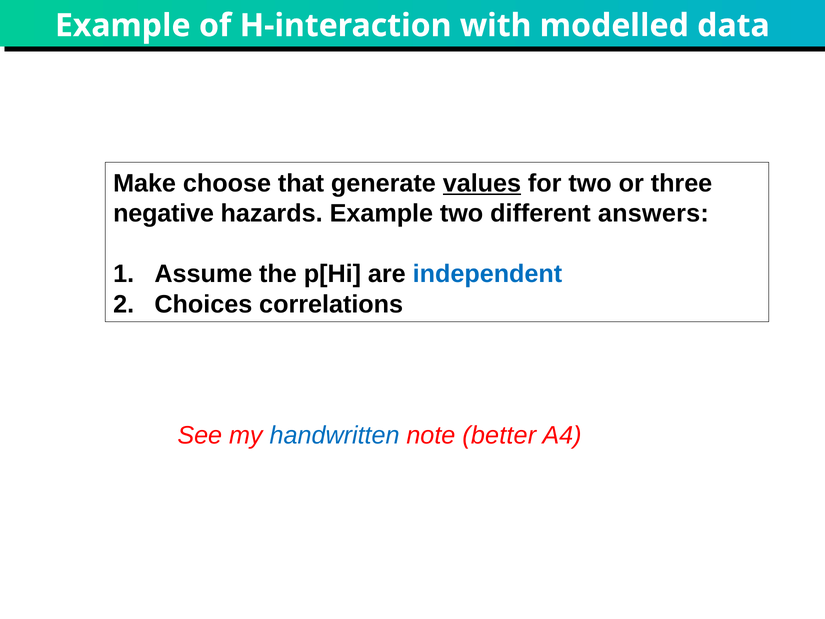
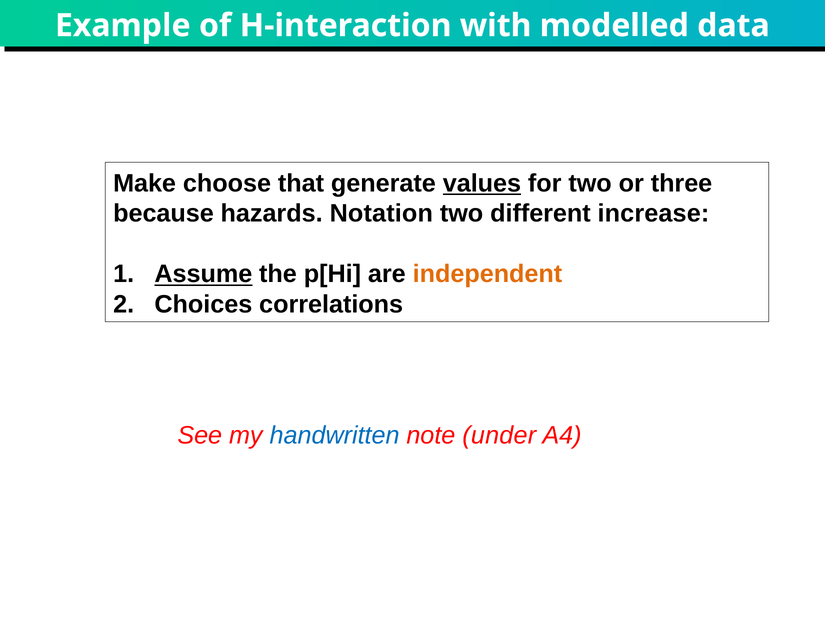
negative: negative -> because (163, 214)
hazards Example: Example -> Notation (381, 214)
answers: answers -> increase (653, 214)
Assume underline: none -> present (203, 274)
independent colour: blue -> orange (487, 274)
better: better -> under (499, 435)
